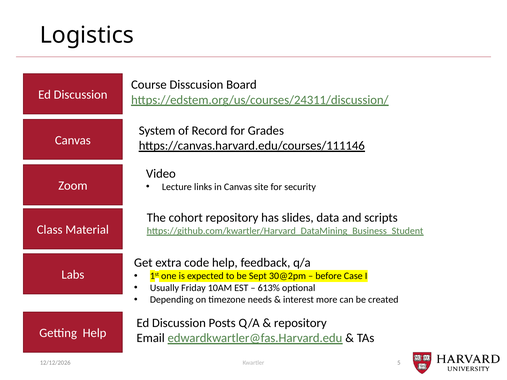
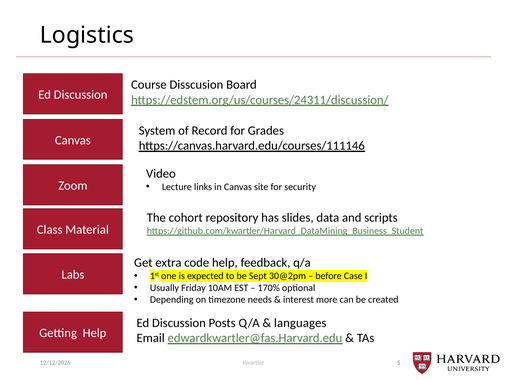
613%: 613% -> 170% (269, 288)
repository: repository -> languages (300, 323)
